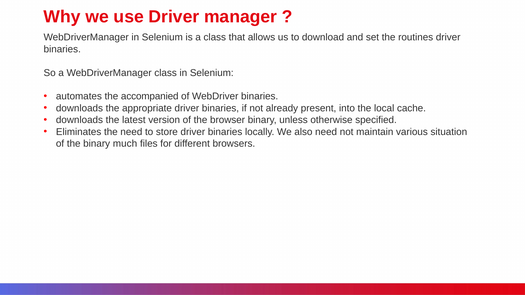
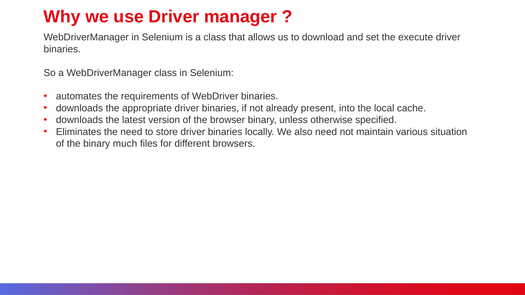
routines: routines -> execute (416, 37)
accompanied: accompanied -> requirements (150, 96)
